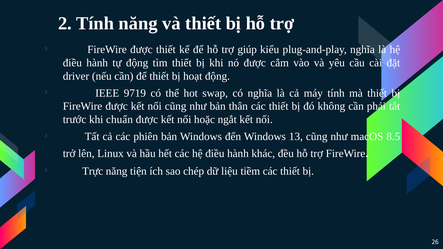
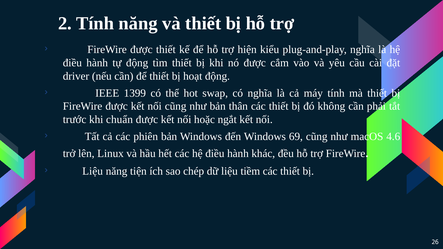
giúp: giúp -> hiện (247, 50)
9719: 9719 -> 1399 (135, 93)
13: 13 -> 69 (296, 137)
8.5: 8.5 -> 4.6 (393, 137)
Trực: Trực -> Liệu (93, 171)
